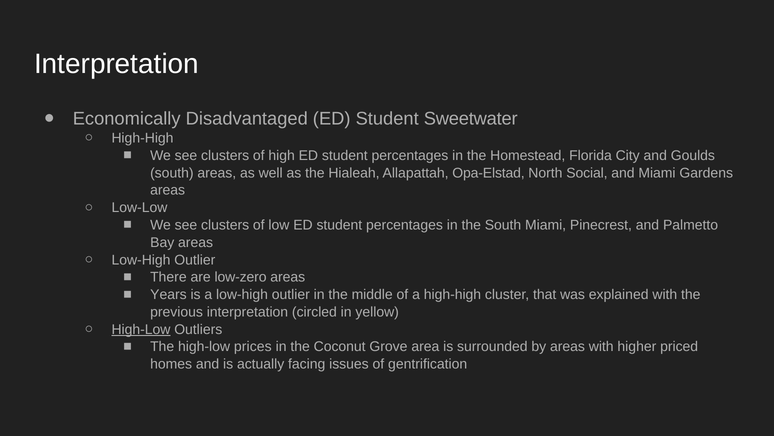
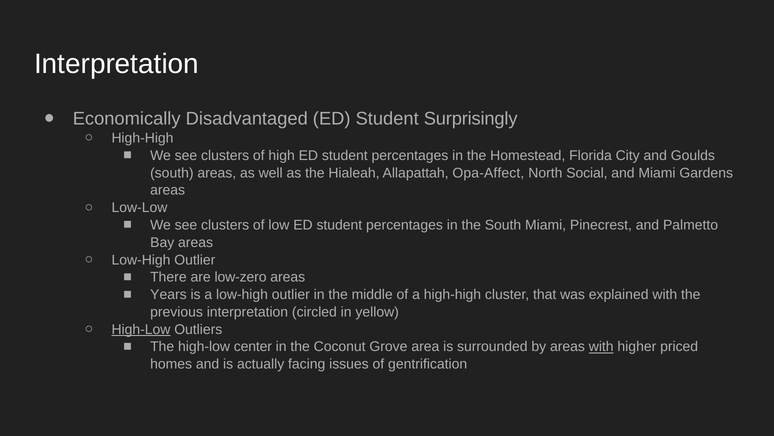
Sweetwater: Sweetwater -> Surprisingly (471, 118)
Opa-Elstad: Opa-Elstad -> Opa-Affect (488, 173)
prices: prices -> center (253, 346)
with underline: none -> present (601, 346)
